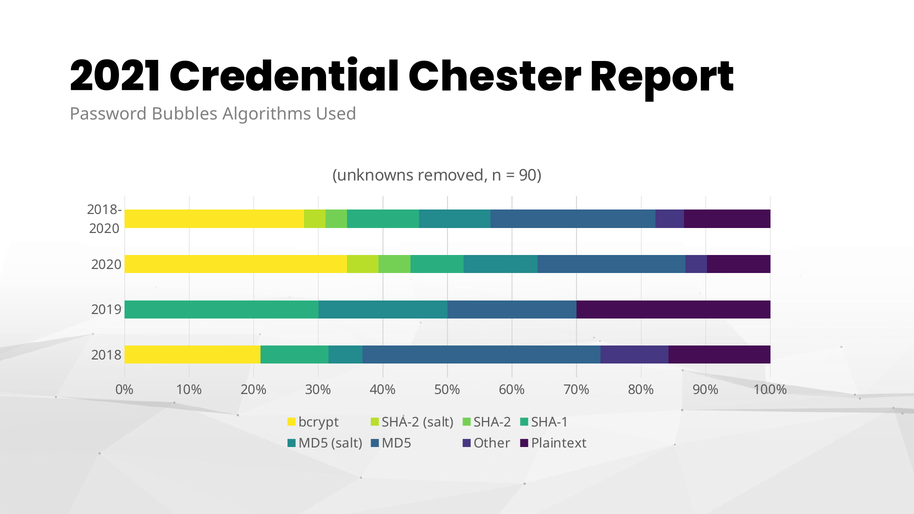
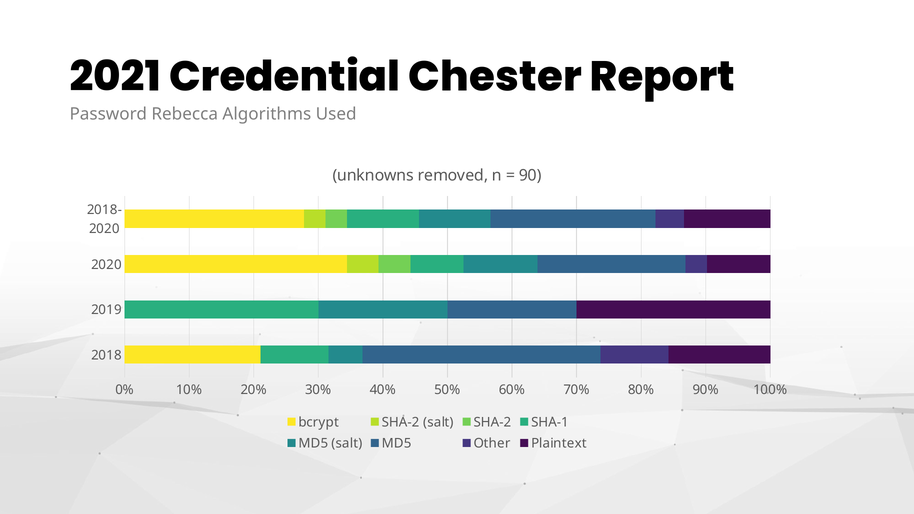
Bubbles: Bubbles -> Rebecca (185, 114)
